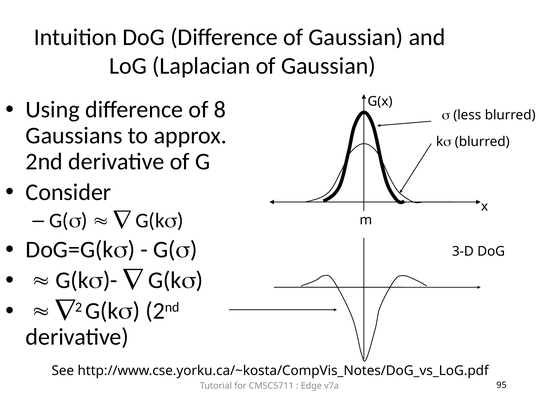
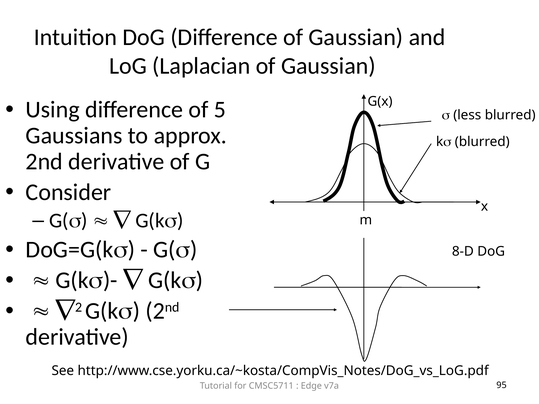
8: 8 -> 5 (220, 110)
3-D: 3-D -> 8-D (463, 252)
